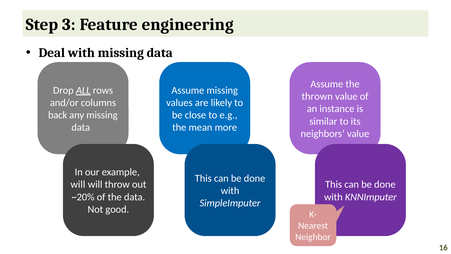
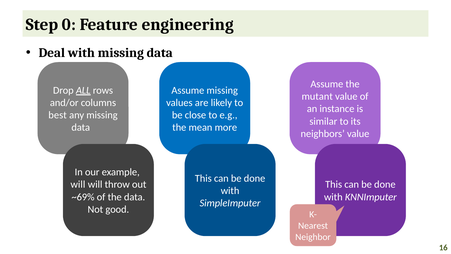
3: 3 -> 0 (69, 25)
thrown: thrown -> mutant (317, 96)
back: back -> best (58, 115)
~20%: ~20% -> ~69% (83, 197)
